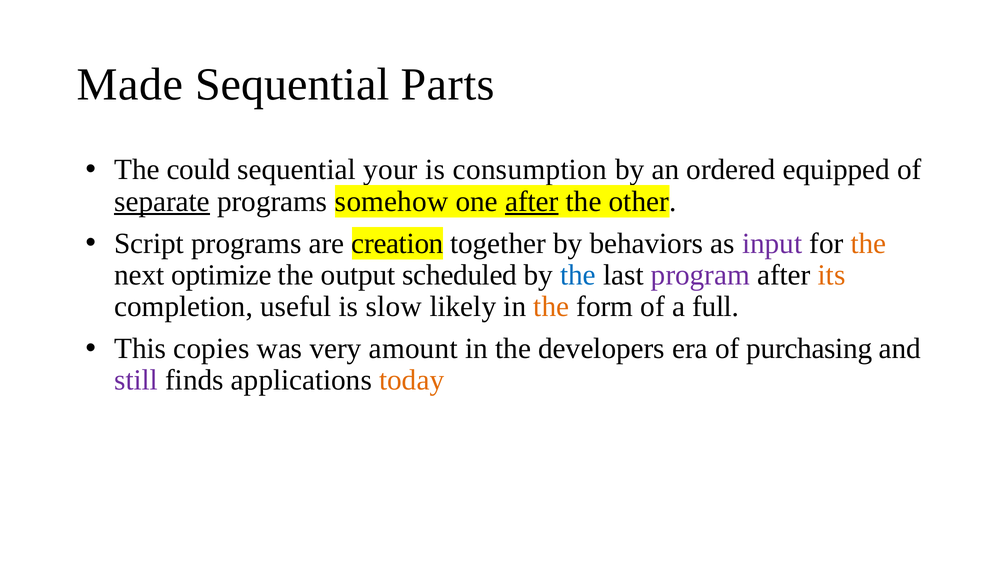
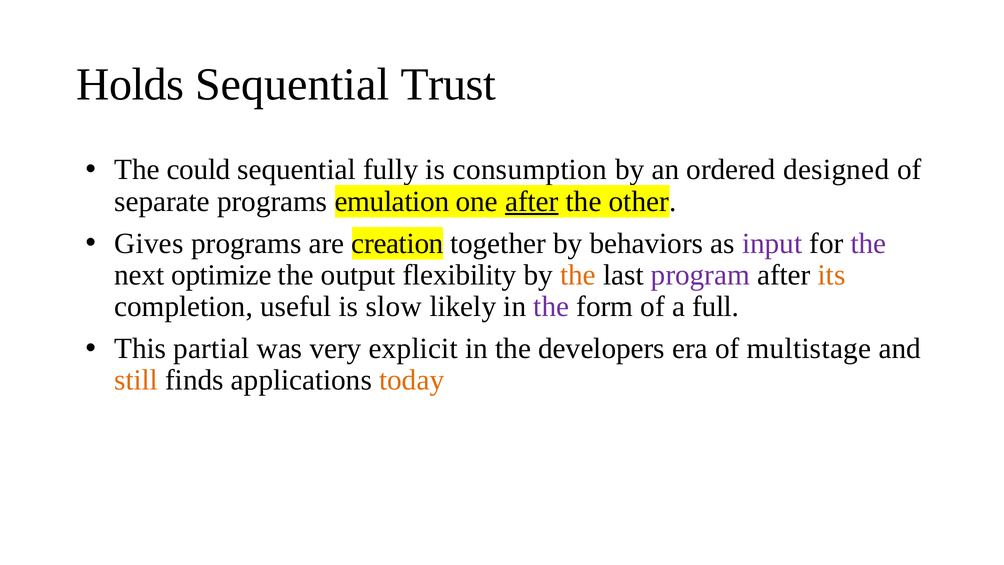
Made: Made -> Holds (130, 84)
Parts: Parts -> Trust (448, 84)
your: your -> fully (391, 170)
equipped: equipped -> designed (836, 170)
separate underline: present -> none (162, 201)
somehow: somehow -> emulation (392, 201)
Script: Script -> Gives (149, 243)
the colour: orange -> purple (869, 243)
scheduled: scheduled -> flexibility (460, 275)
the colour: blue -> orange (578, 275)
the colour: orange -> purple (551, 306)
copies: copies -> partial (211, 348)
amount: amount -> explicit (413, 348)
purchasing: purchasing -> multistage (809, 348)
still colour: purple -> orange (136, 380)
